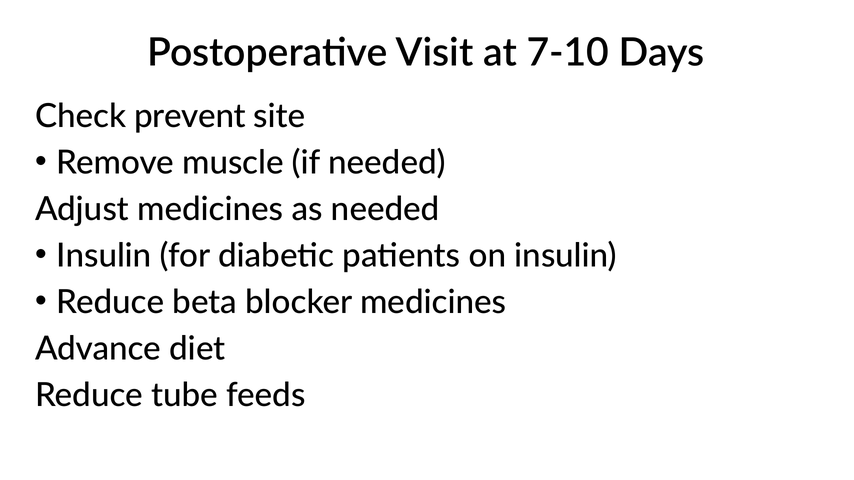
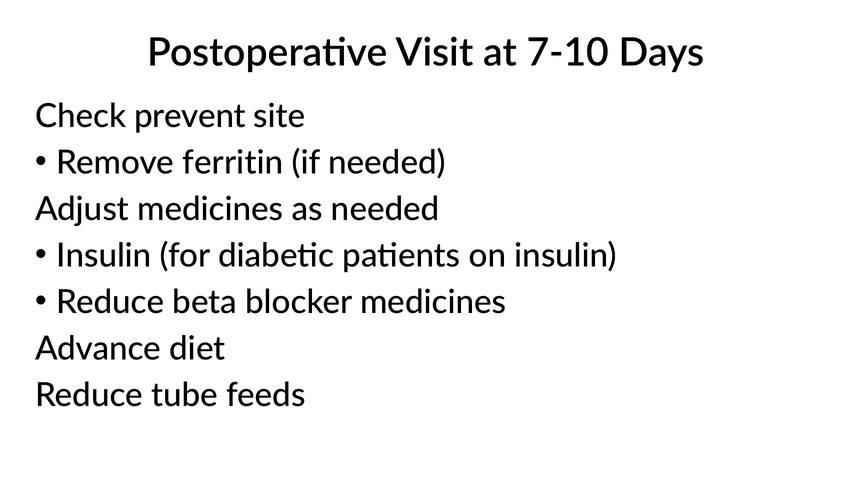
muscle: muscle -> ferritin (233, 163)
